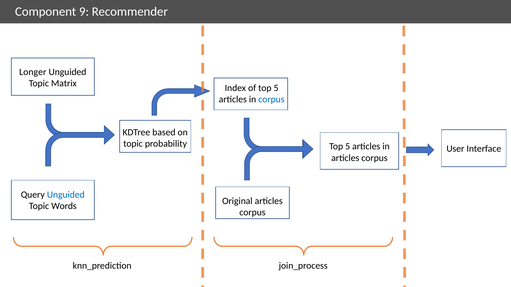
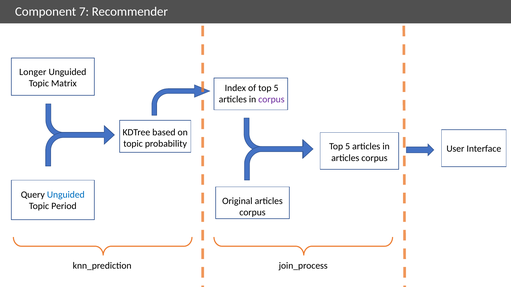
9: 9 -> 7 (84, 12)
corpus colour: blue -> purple (271, 100)
Words: Words -> Period (64, 206)
